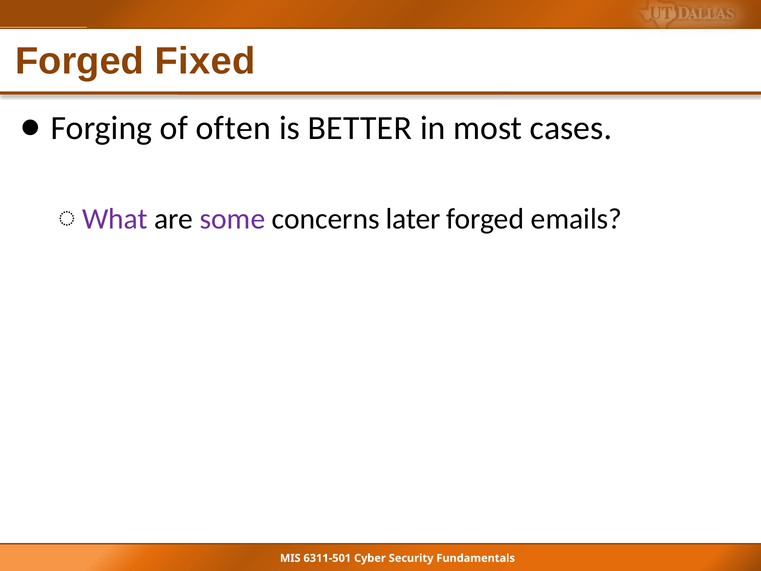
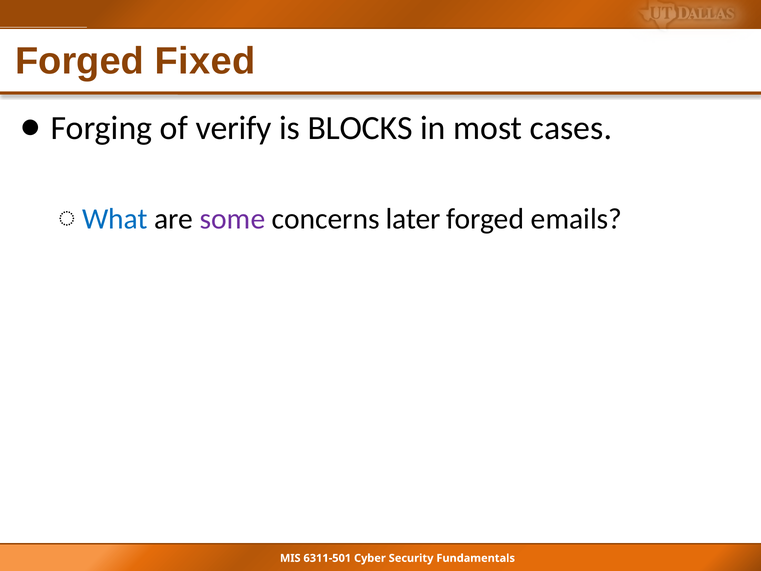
often: often -> verify (234, 128)
BETTER: BETTER -> BLOCKS (360, 128)
What colour: purple -> blue (115, 219)
